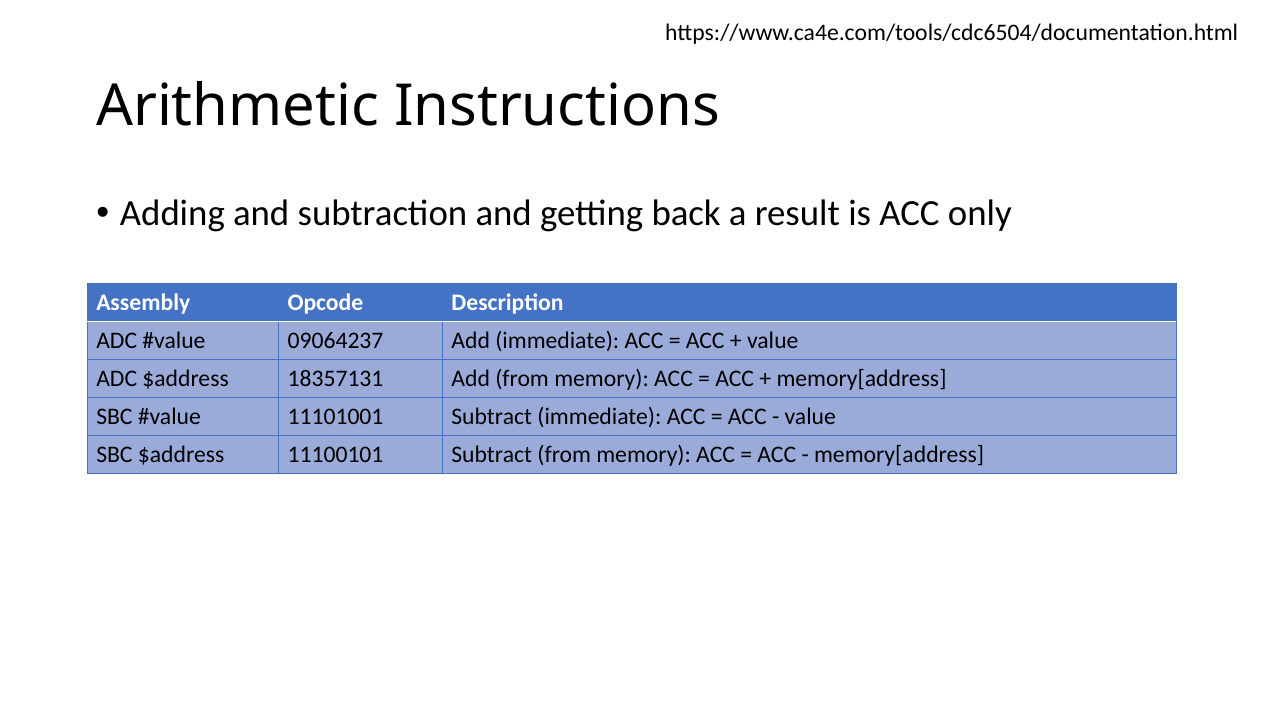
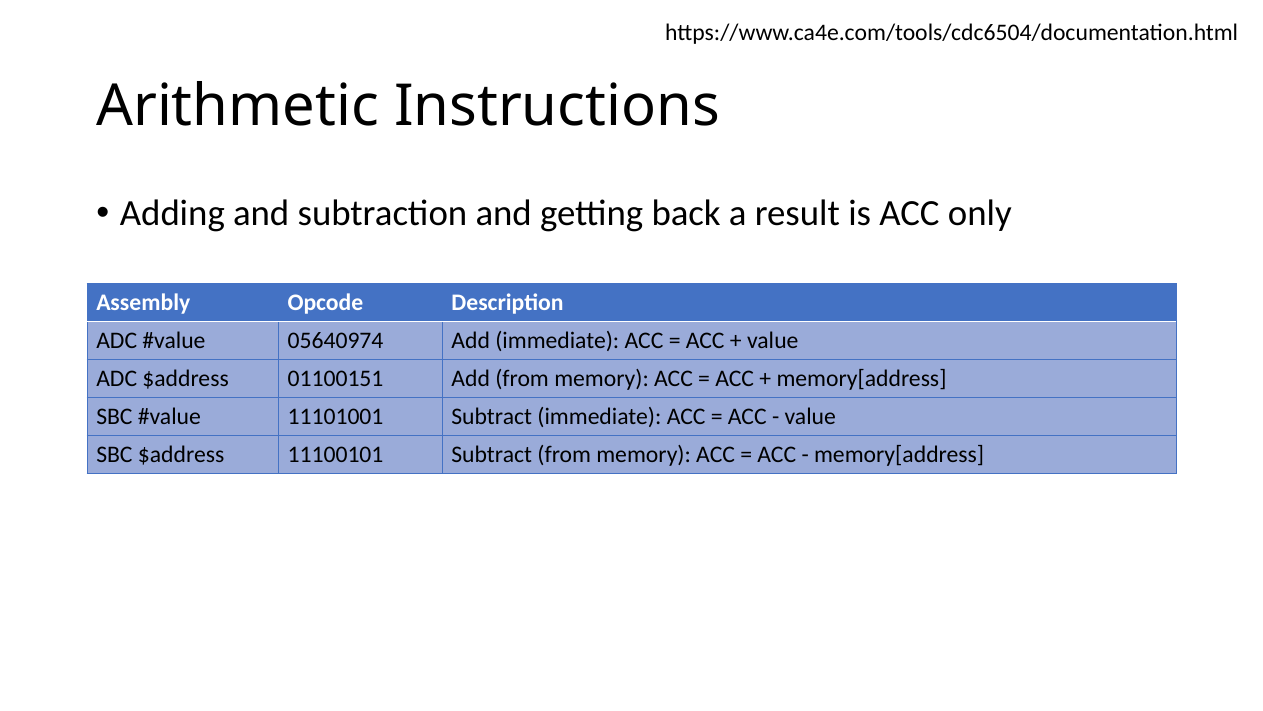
09064237: 09064237 -> 05640974 (336, 341)
18357131: 18357131 -> 01100151 (336, 379)
